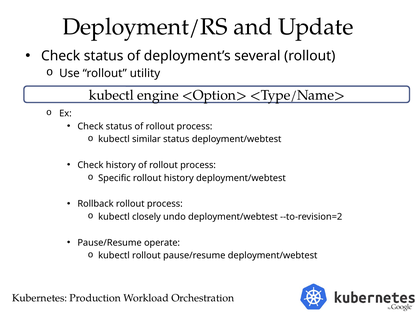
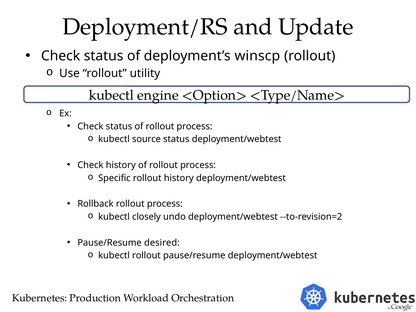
several: several -> winscp (257, 56)
similar: similar -> source (146, 139)
operate: operate -> desired (162, 243)
